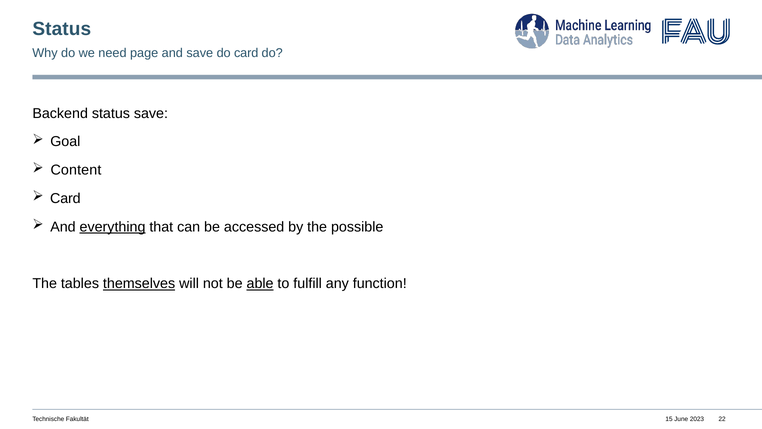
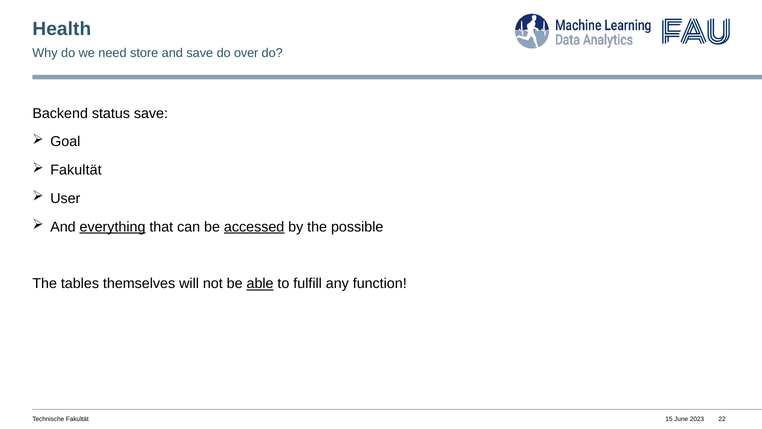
Status: Status -> Health (62, 29)
page: page -> store (144, 53)
do card: card -> over (246, 53)
Content: Content -> Fakultät (76, 170)
Card: Card -> User (65, 198)
accessed underline: none -> present (254, 227)
themselves underline: present -> none (139, 283)
